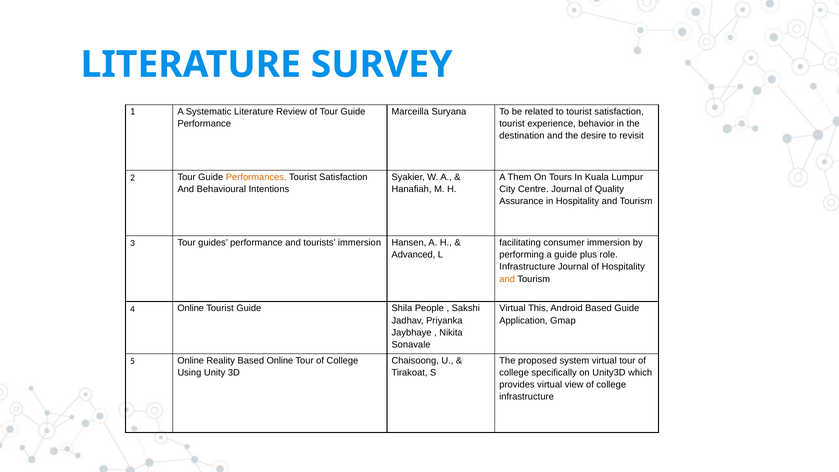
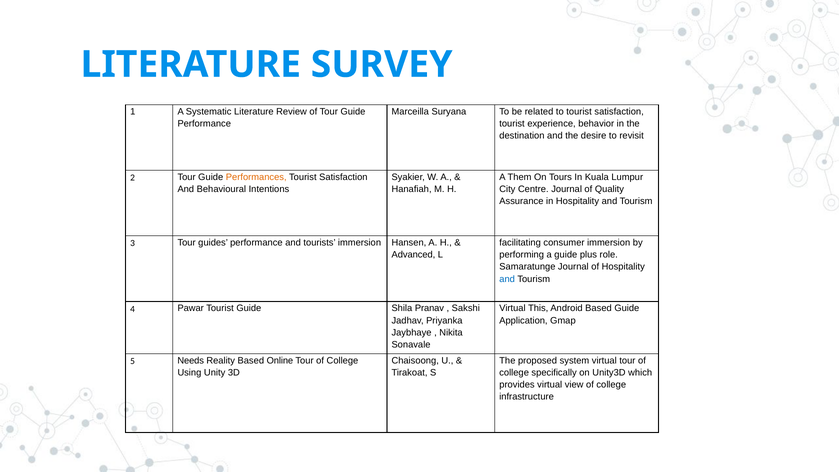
Infrastructure: Infrastructure -> Samaratunge (527, 267)
and colour: orange -> blue (507, 279)
4 Online: Online -> Pawar (191, 308)
People: People -> Pranav (429, 308)
5 Online: Online -> Needs (191, 361)
